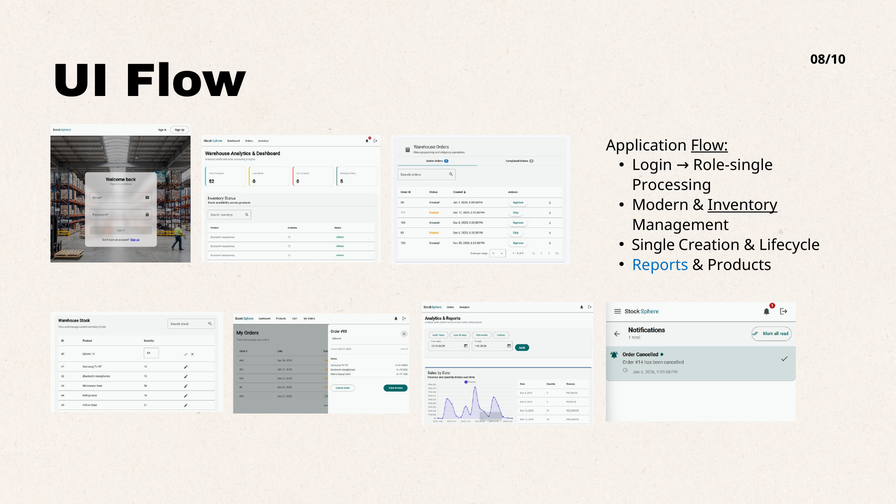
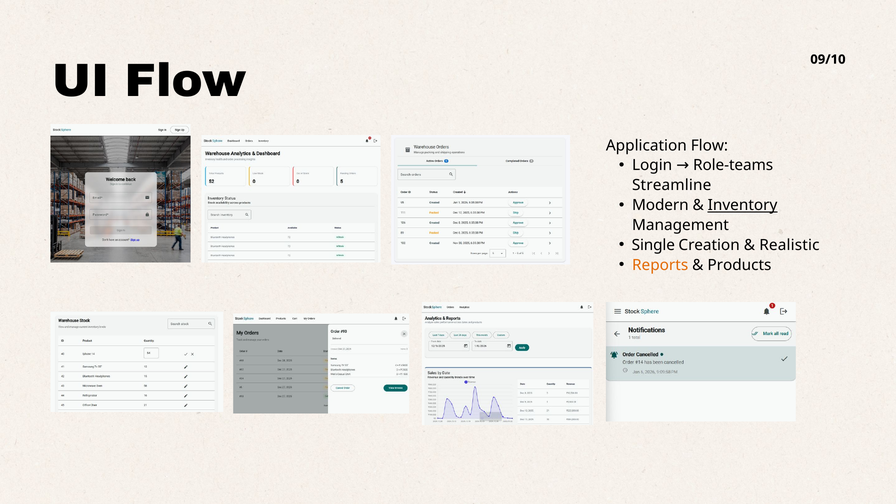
08/10: 08/10 -> 09/10 (828, 59)
Flow underline: present -> none (709, 145)
Role-single: Role-single -> Role-teams (733, 165)
Processing: Processing -> Streamline (672, 185)
Lifecycle: Lifecycle -> Realistic (789, 245)
Reports colour: blue -> orange (660, 265)
